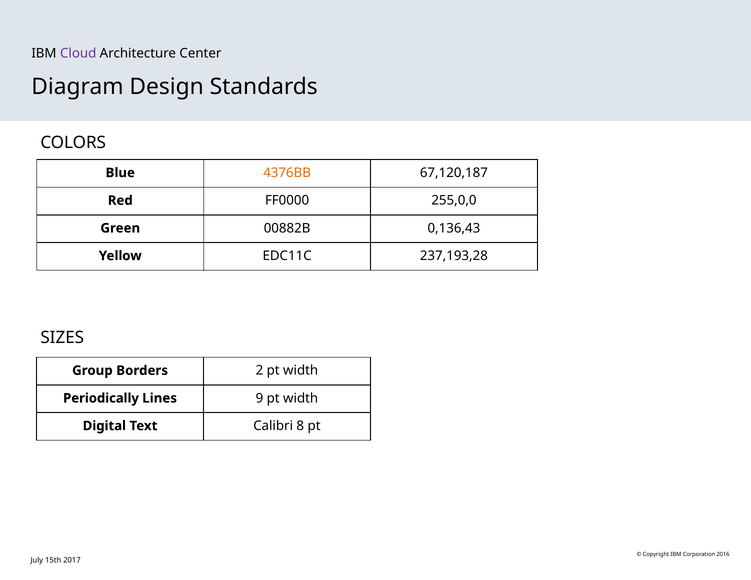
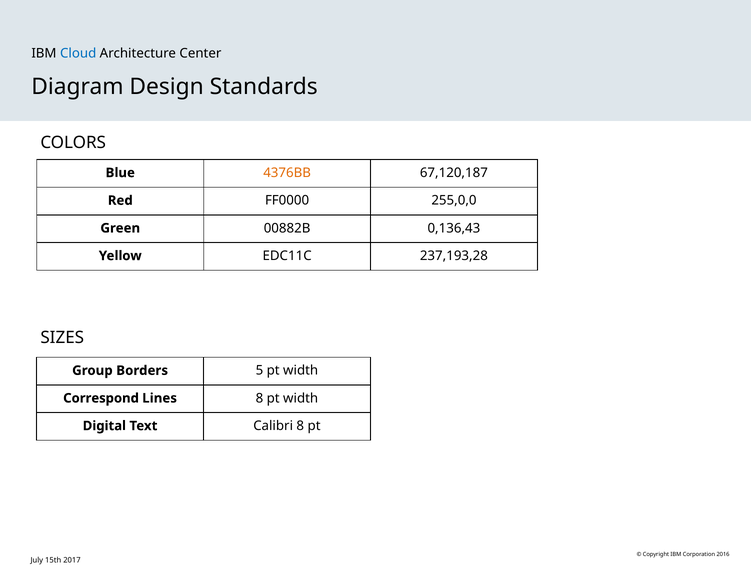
Cloud colour: purple -> blue (78, 53)
2: 2 -> 5 (259, 371)
Periodically: Periodically -> Correspond (101, 398)
Lines 9: 9 -> 8 (259, 398)
